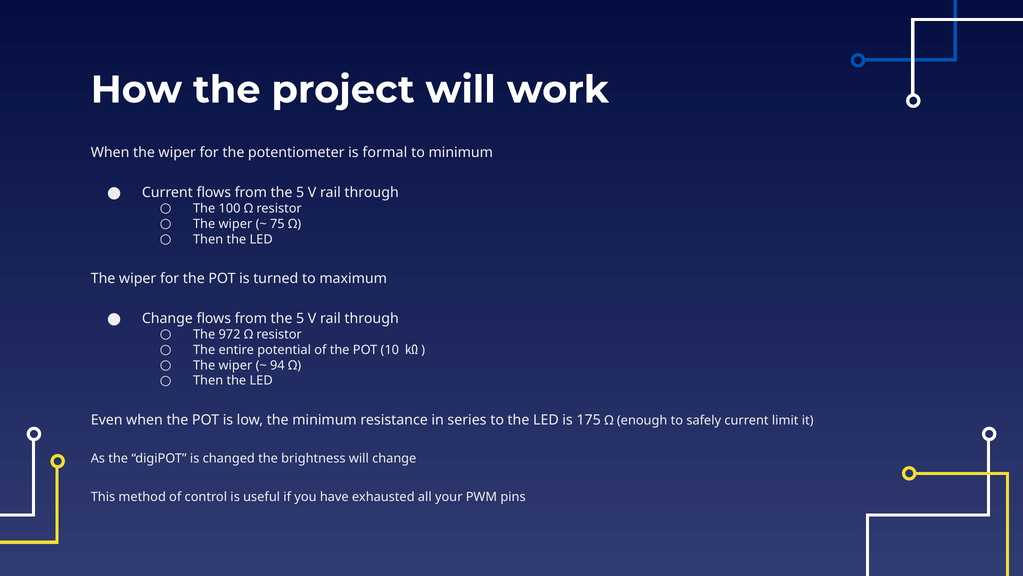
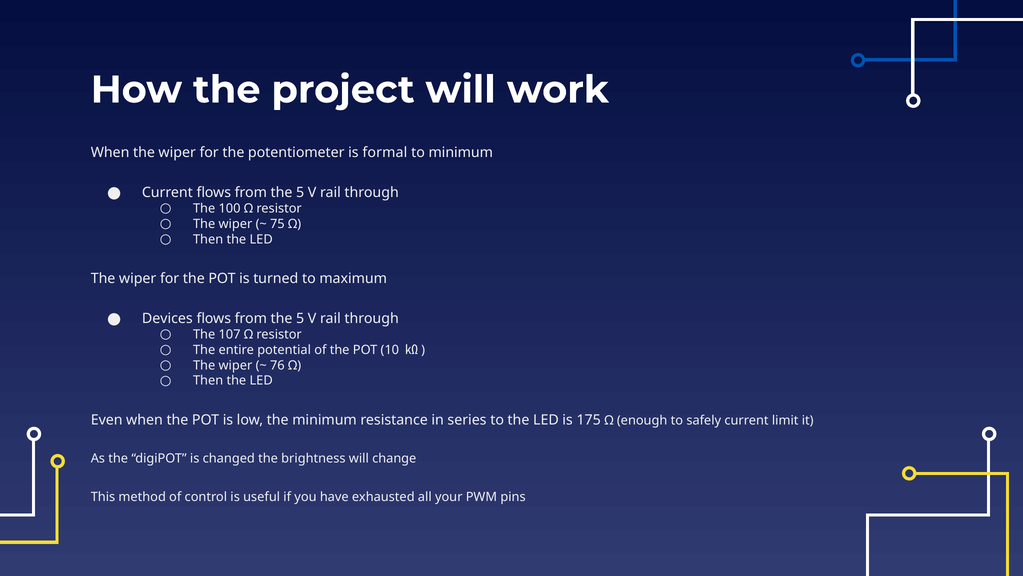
Change: Change -> Devices (167, 318)
972: 972 -> 107 (230, 334)
94: 94 -> 76 (277, 365)
